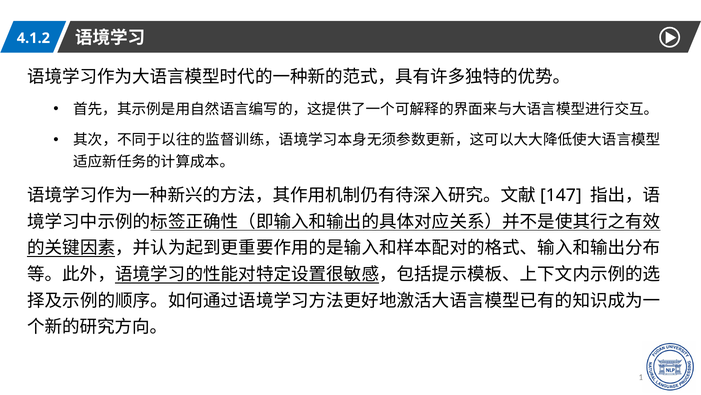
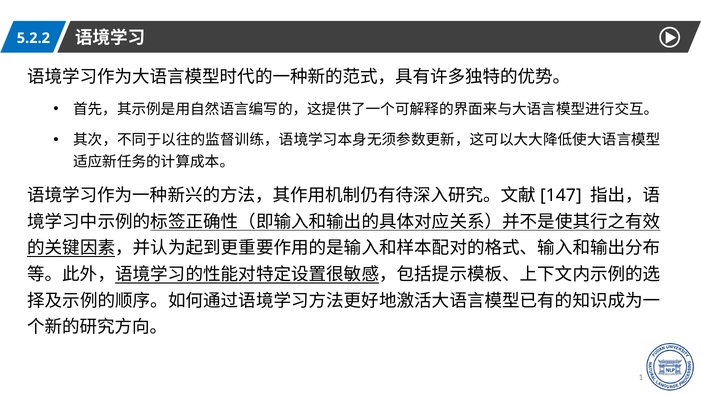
4.1.2: 4.1.2 -> 5.2.2 (33, 38)
